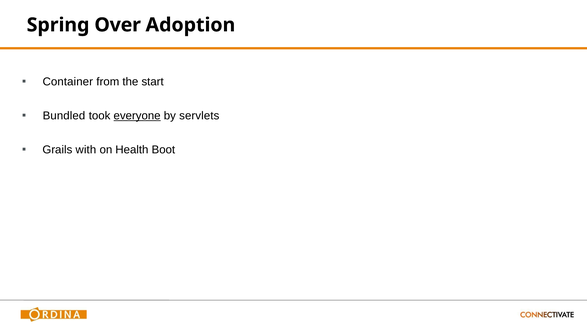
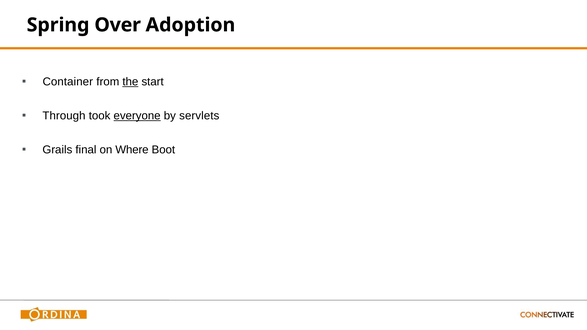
the underline: none -> present (130, 82)
Bundled: Bundled -> Through (64, 116)
with: with -> final (86, 150)
Health: Health -> Where (132, 150)
